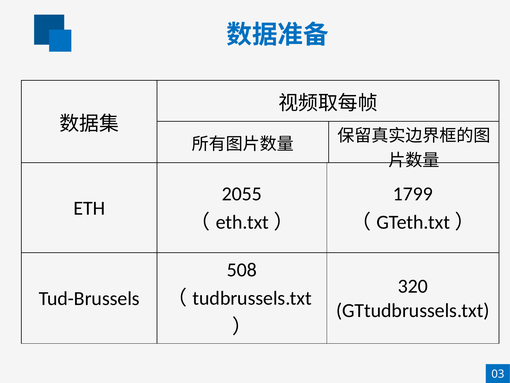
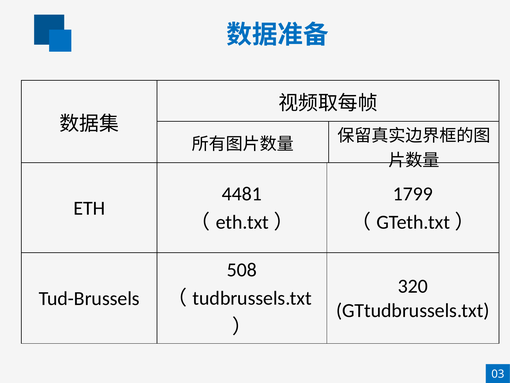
2055: 2055 -> 4481 (242, 194)
